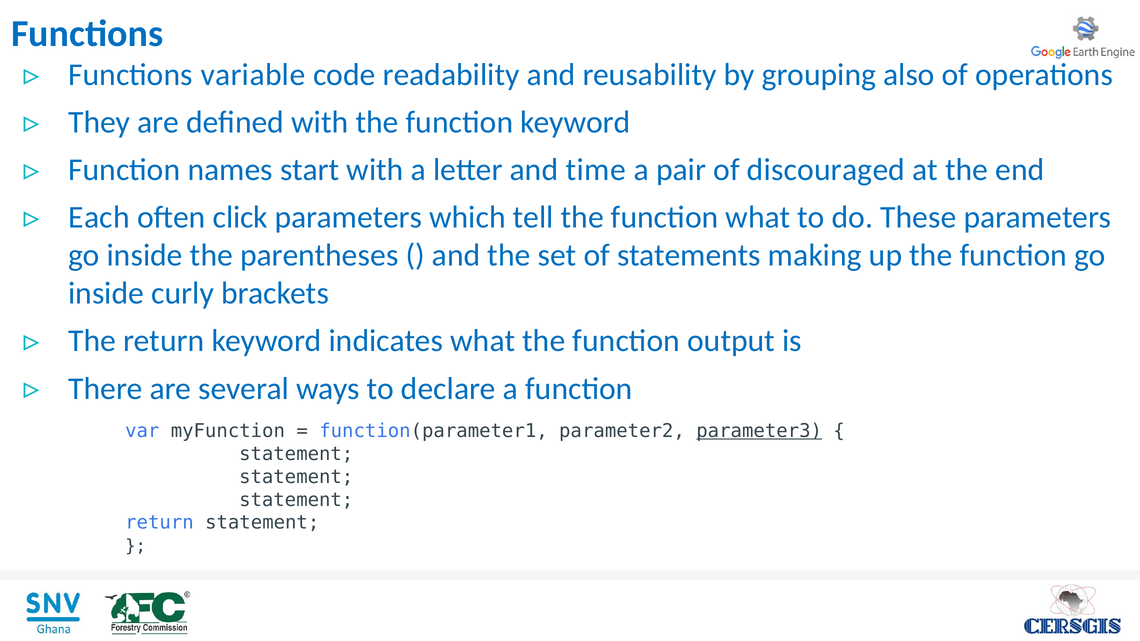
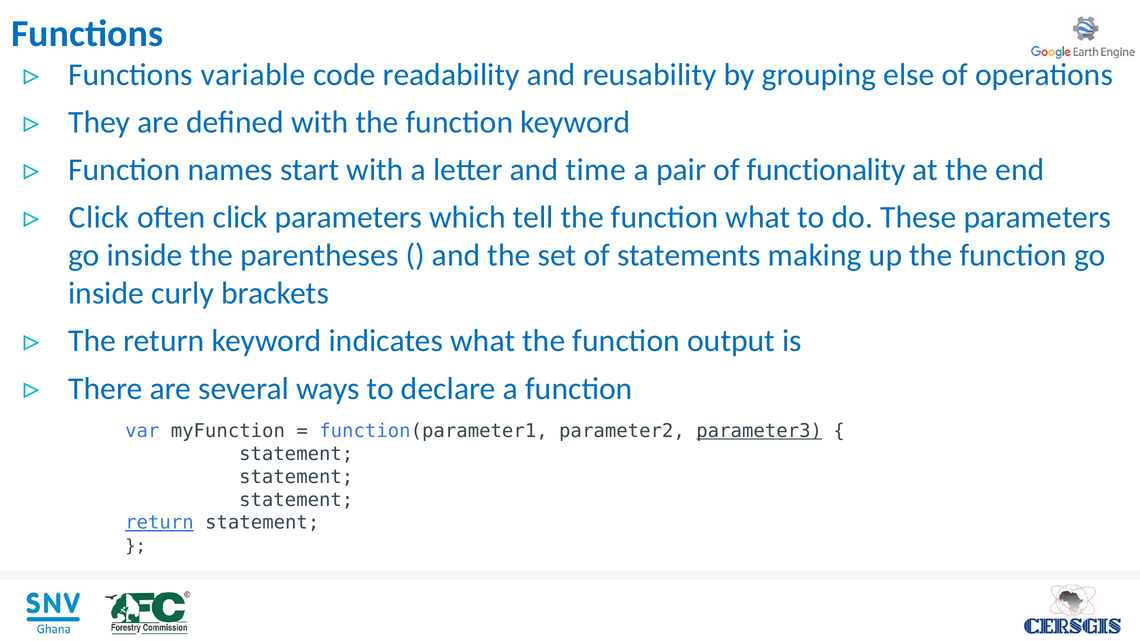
also: also -> else (909, 75)
discouraged: discouraged -> functionality (826, 170)
Each: Each -> Click (99, 218)
return underline: none -> present (159, 523)
